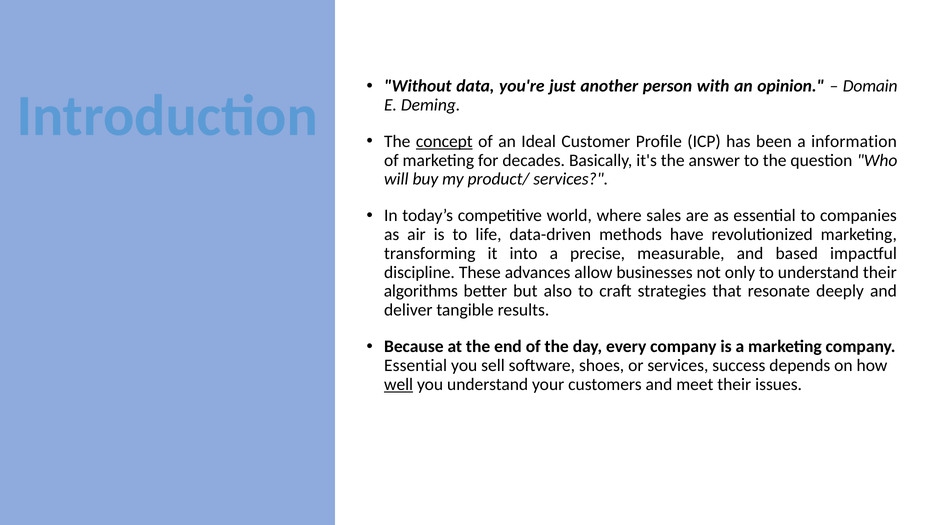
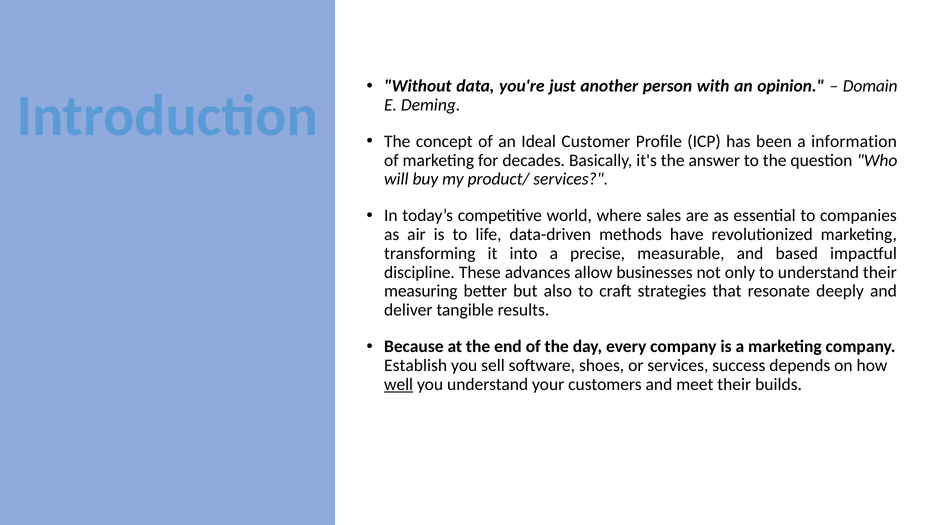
concept underline: present -> none (444, 141)
algorithms: algorithms -> measuring (421, 291)
Essential: Essential -> Establish (416, 365)
issues: issues -> builds (779, 384)
